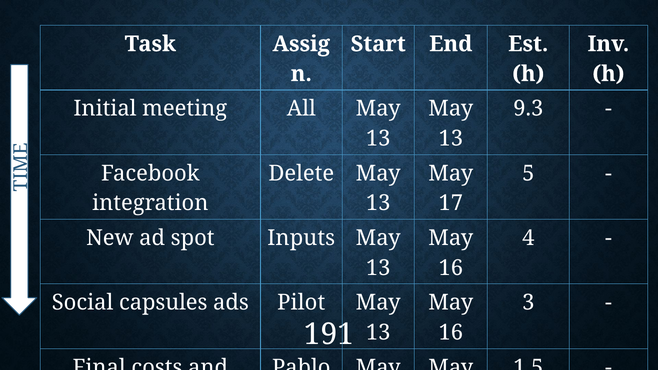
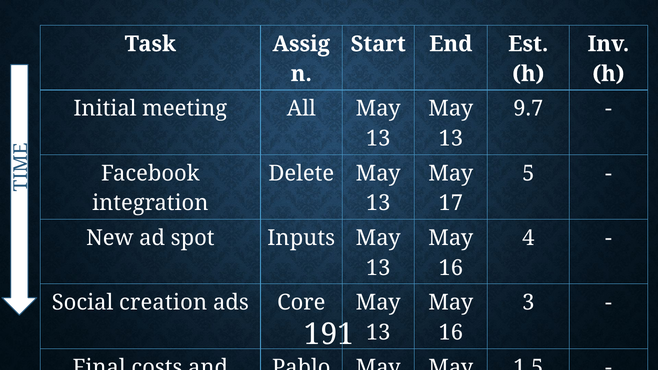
9.3: 9.3 -> 9.7 (528, 109)
capsules: capsules -> creation (163, 303)
Pilot: Pilot -> Core (301, 303)
